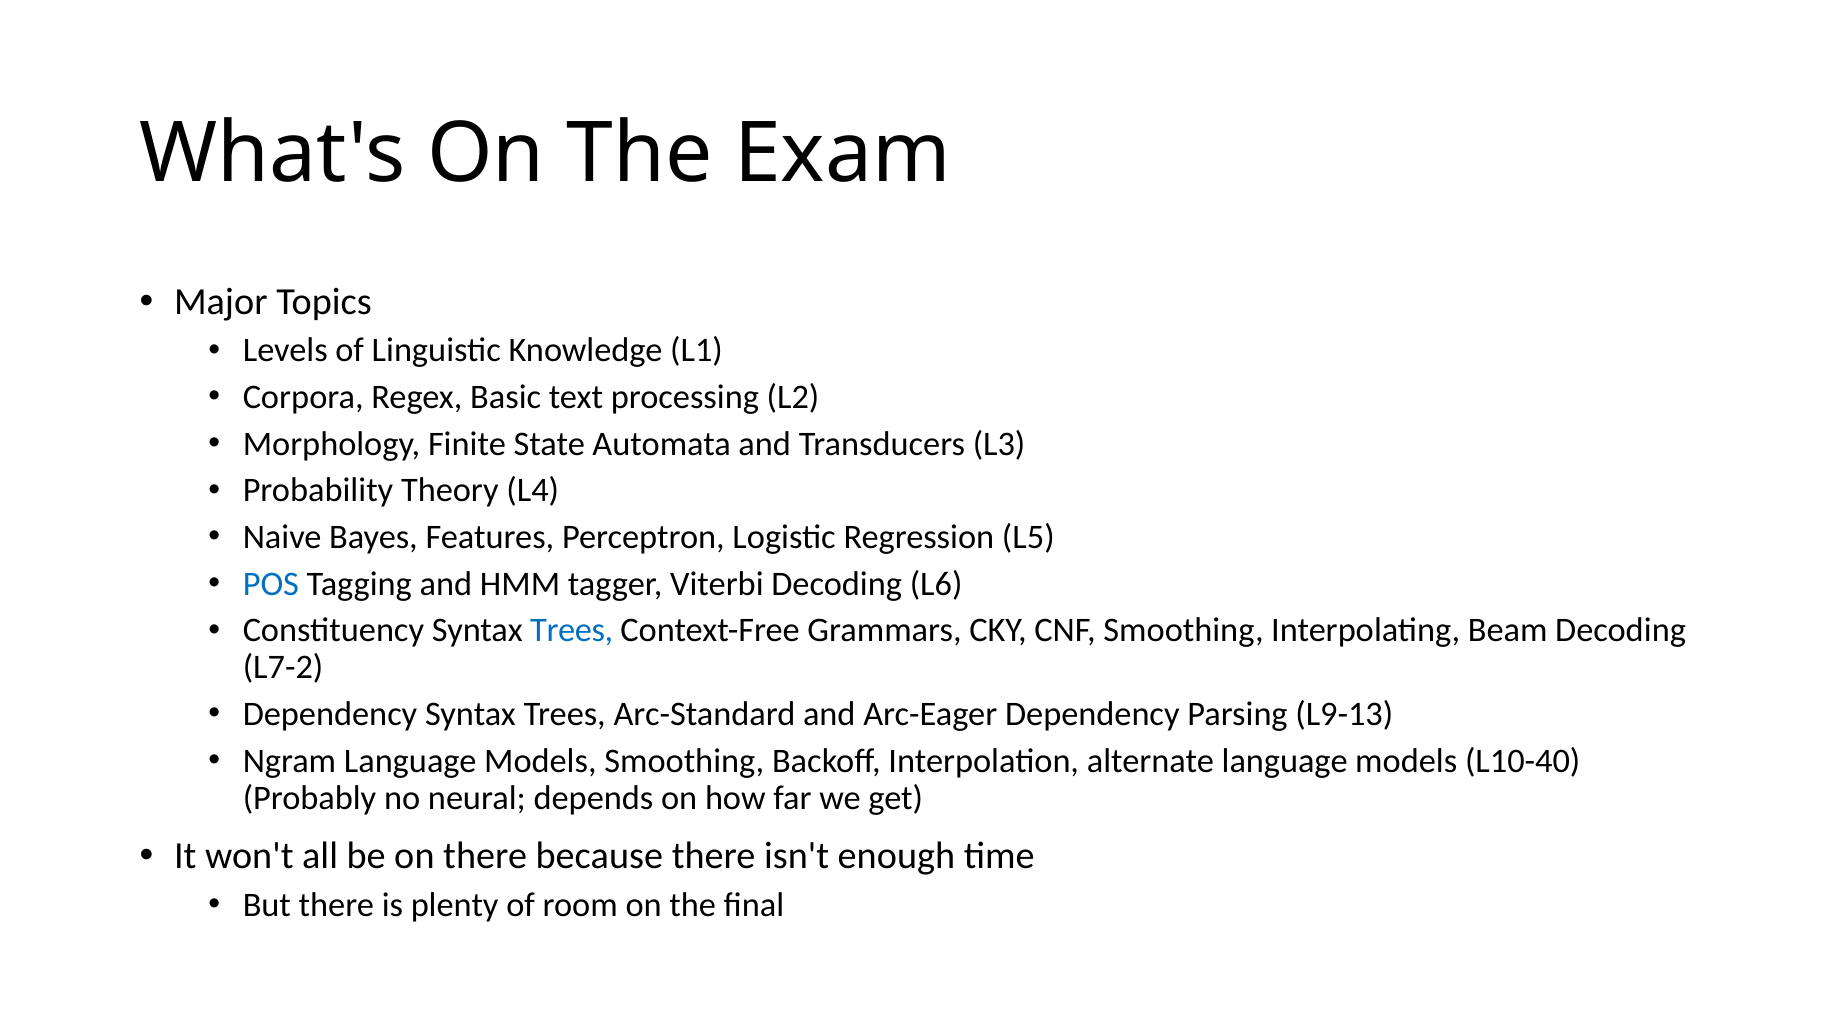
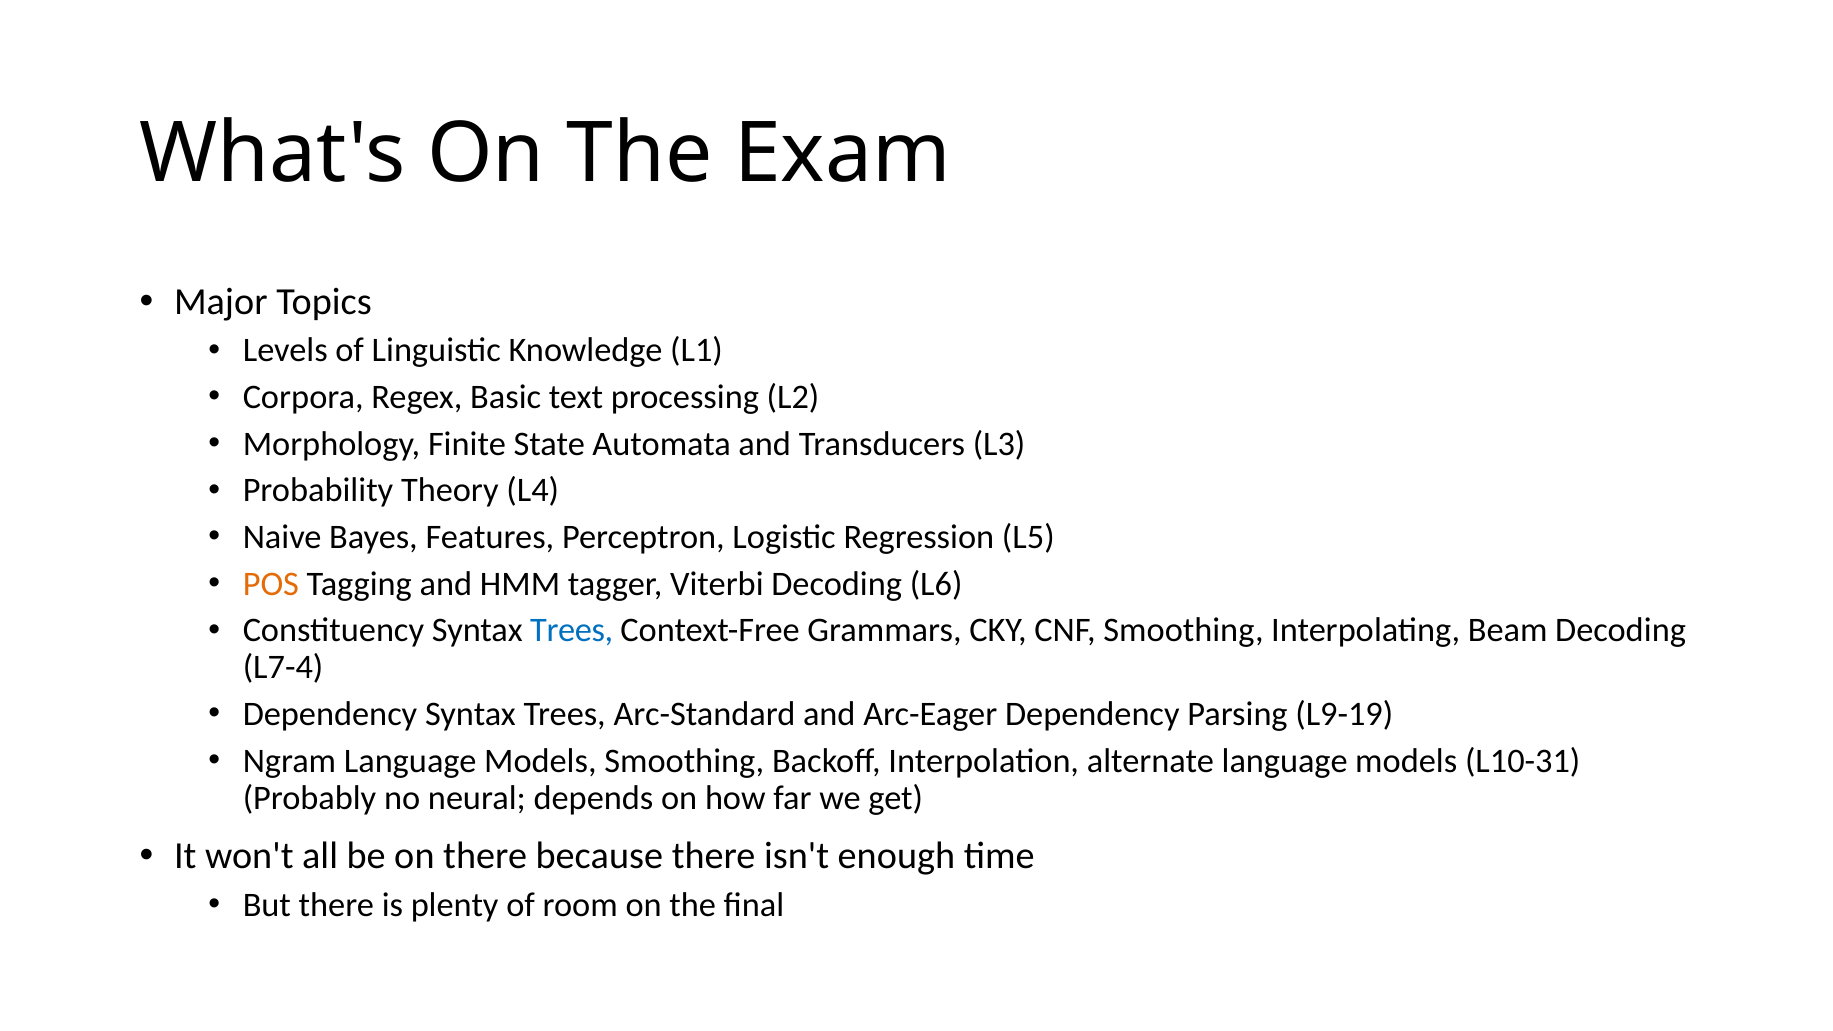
POS colour: blue -> orange (271, 584)
L7-2: L7-2 -> L7-4 (283, 668)
L9-13: L9-13 -> L9-19 (1344, 714)
L10-40: L10-40 -> L10-31 (1523, 761)
